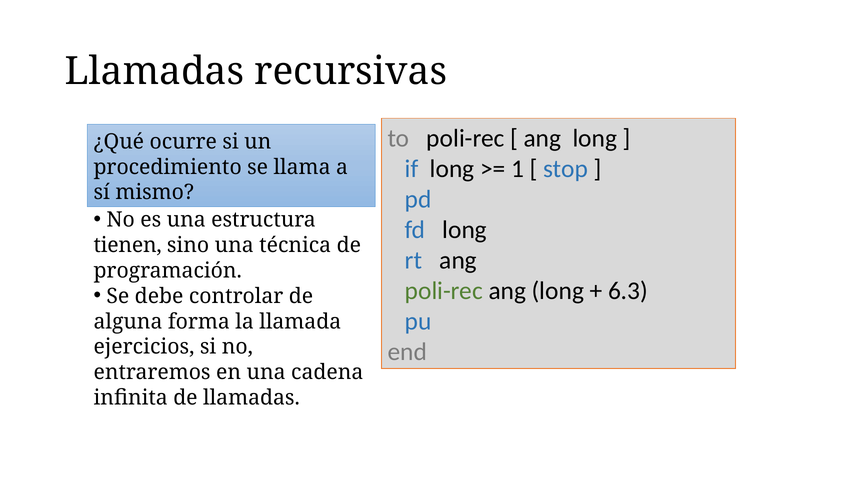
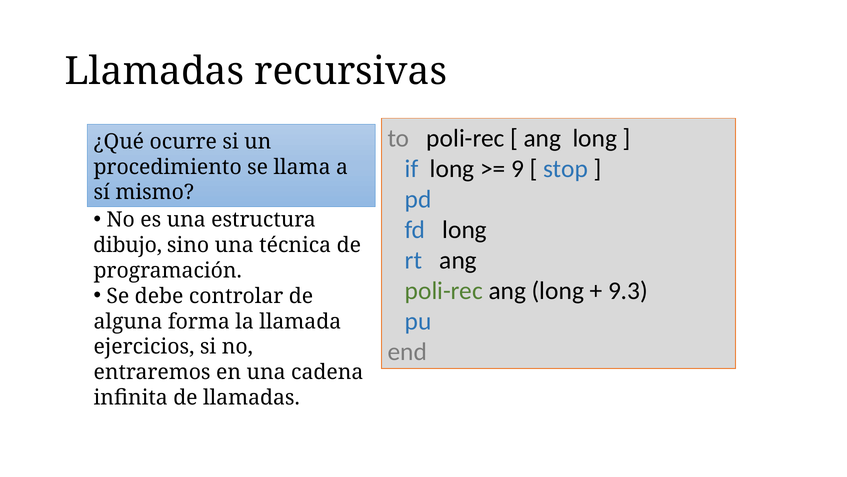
1: 1 -> 9 (517, 169)
tienen: tienen -> dibujo (128, 245)
6.3: 6.3 -> 9.3 (628, 291)
